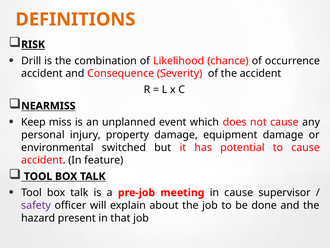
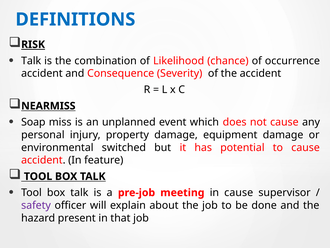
DEFINITIONS colour: orange -> blue (75, 19)
Drill: Drill -> Talk (31, 61)
Keep: Keep -> Soap (33, 122)
